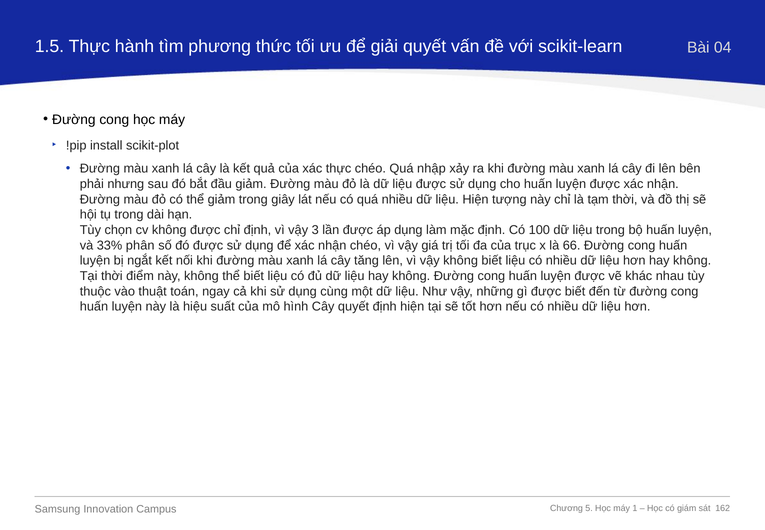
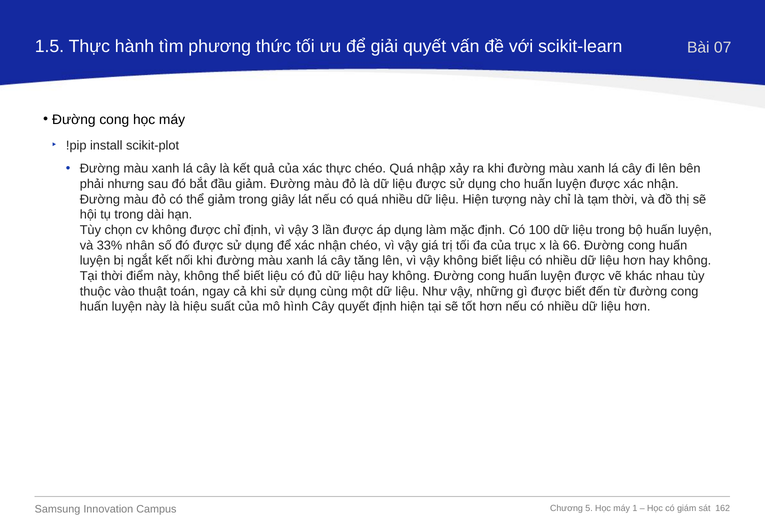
04: 04 -> 07 (723, 48)
phân: phân -> nhân (140, 245)
